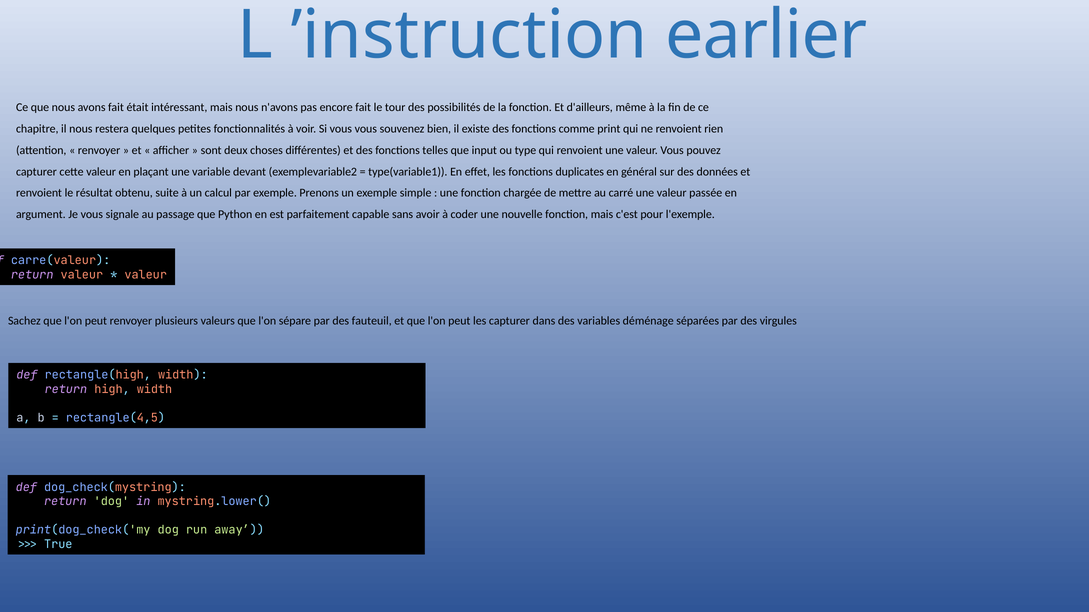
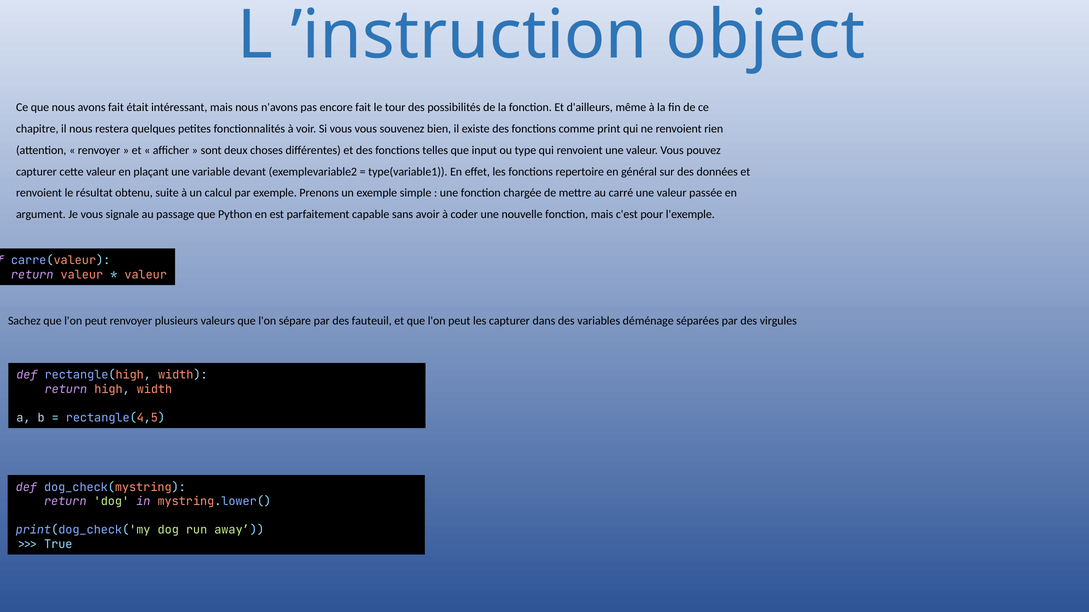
earlier: earlier -> object (766, 36)
duplicates: duplicates -> repertoire (580, 172)
